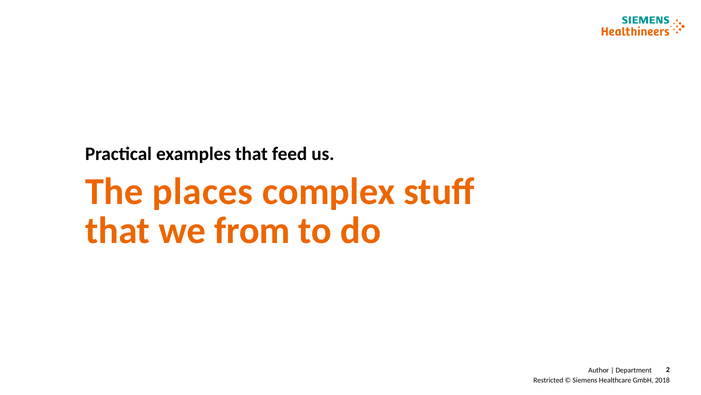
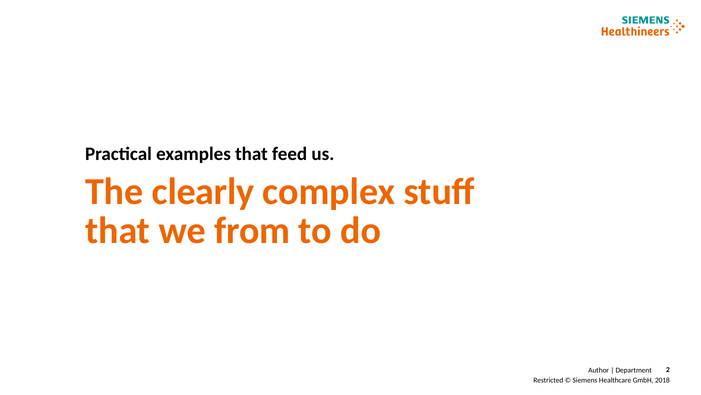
places: places -> clearly (203, 192)
